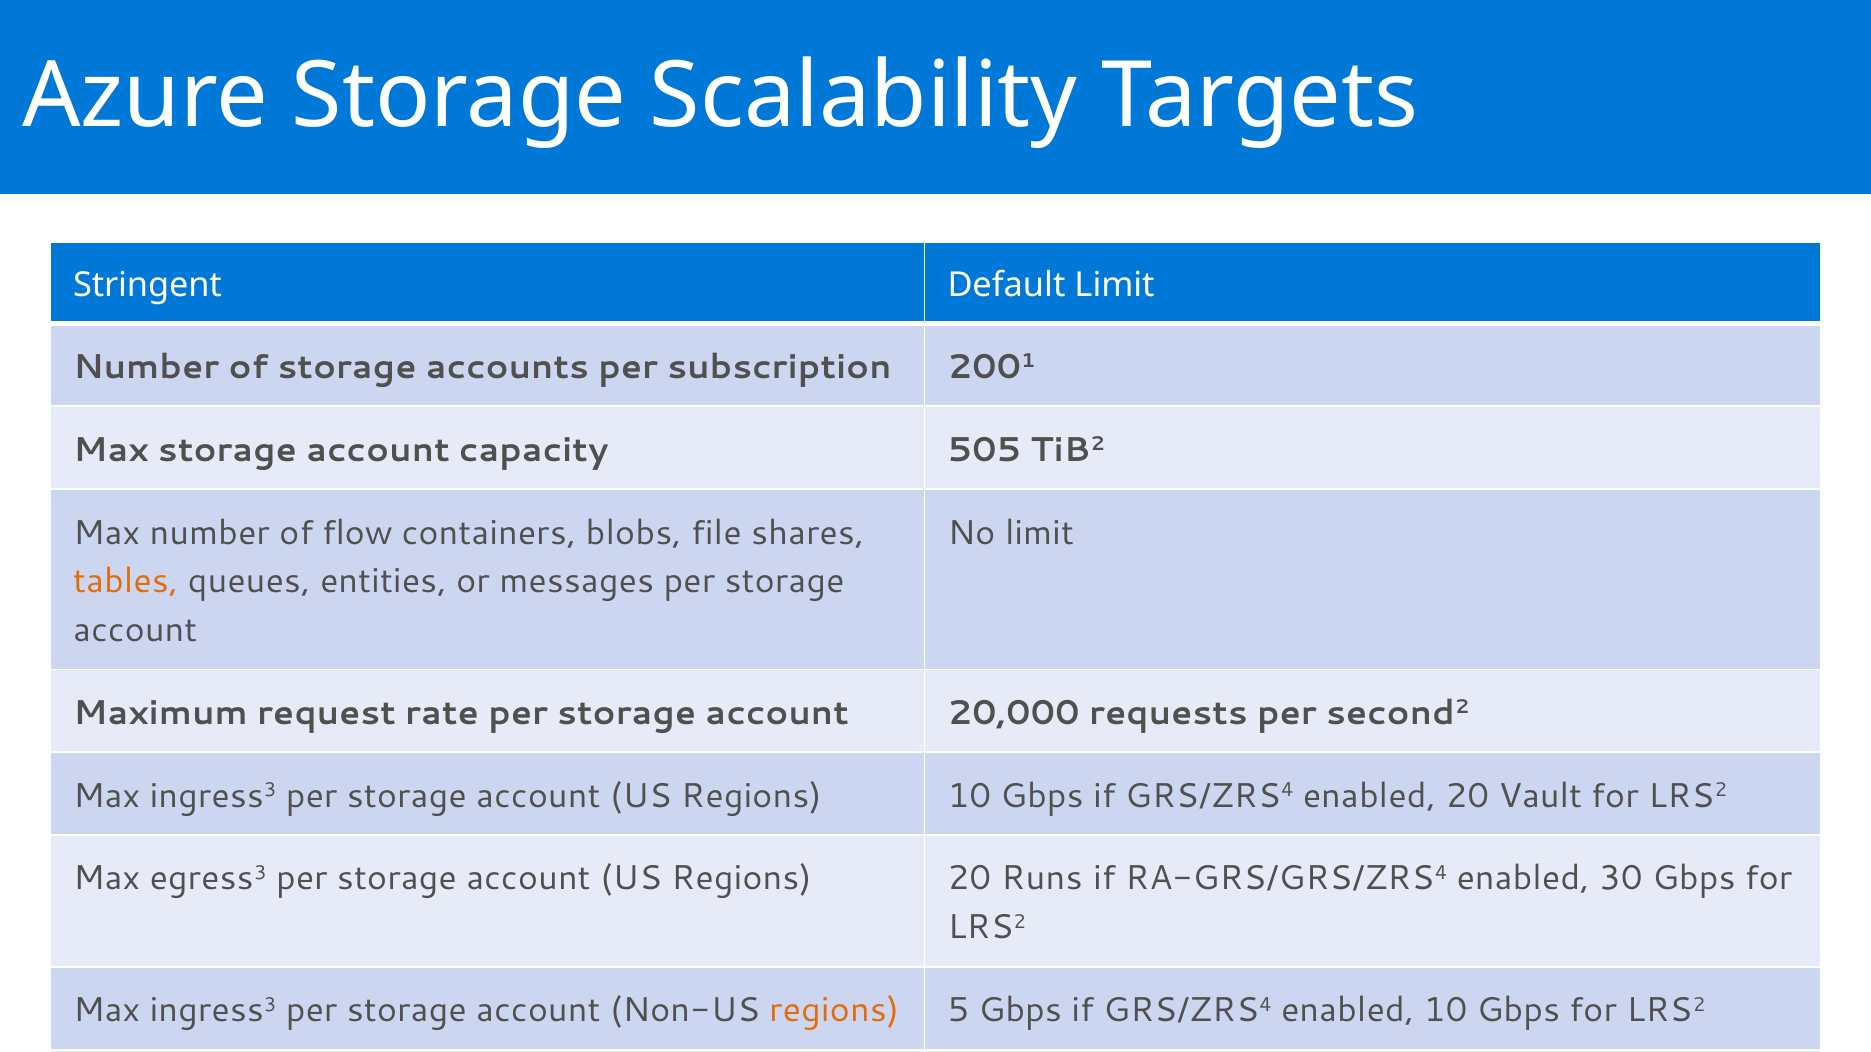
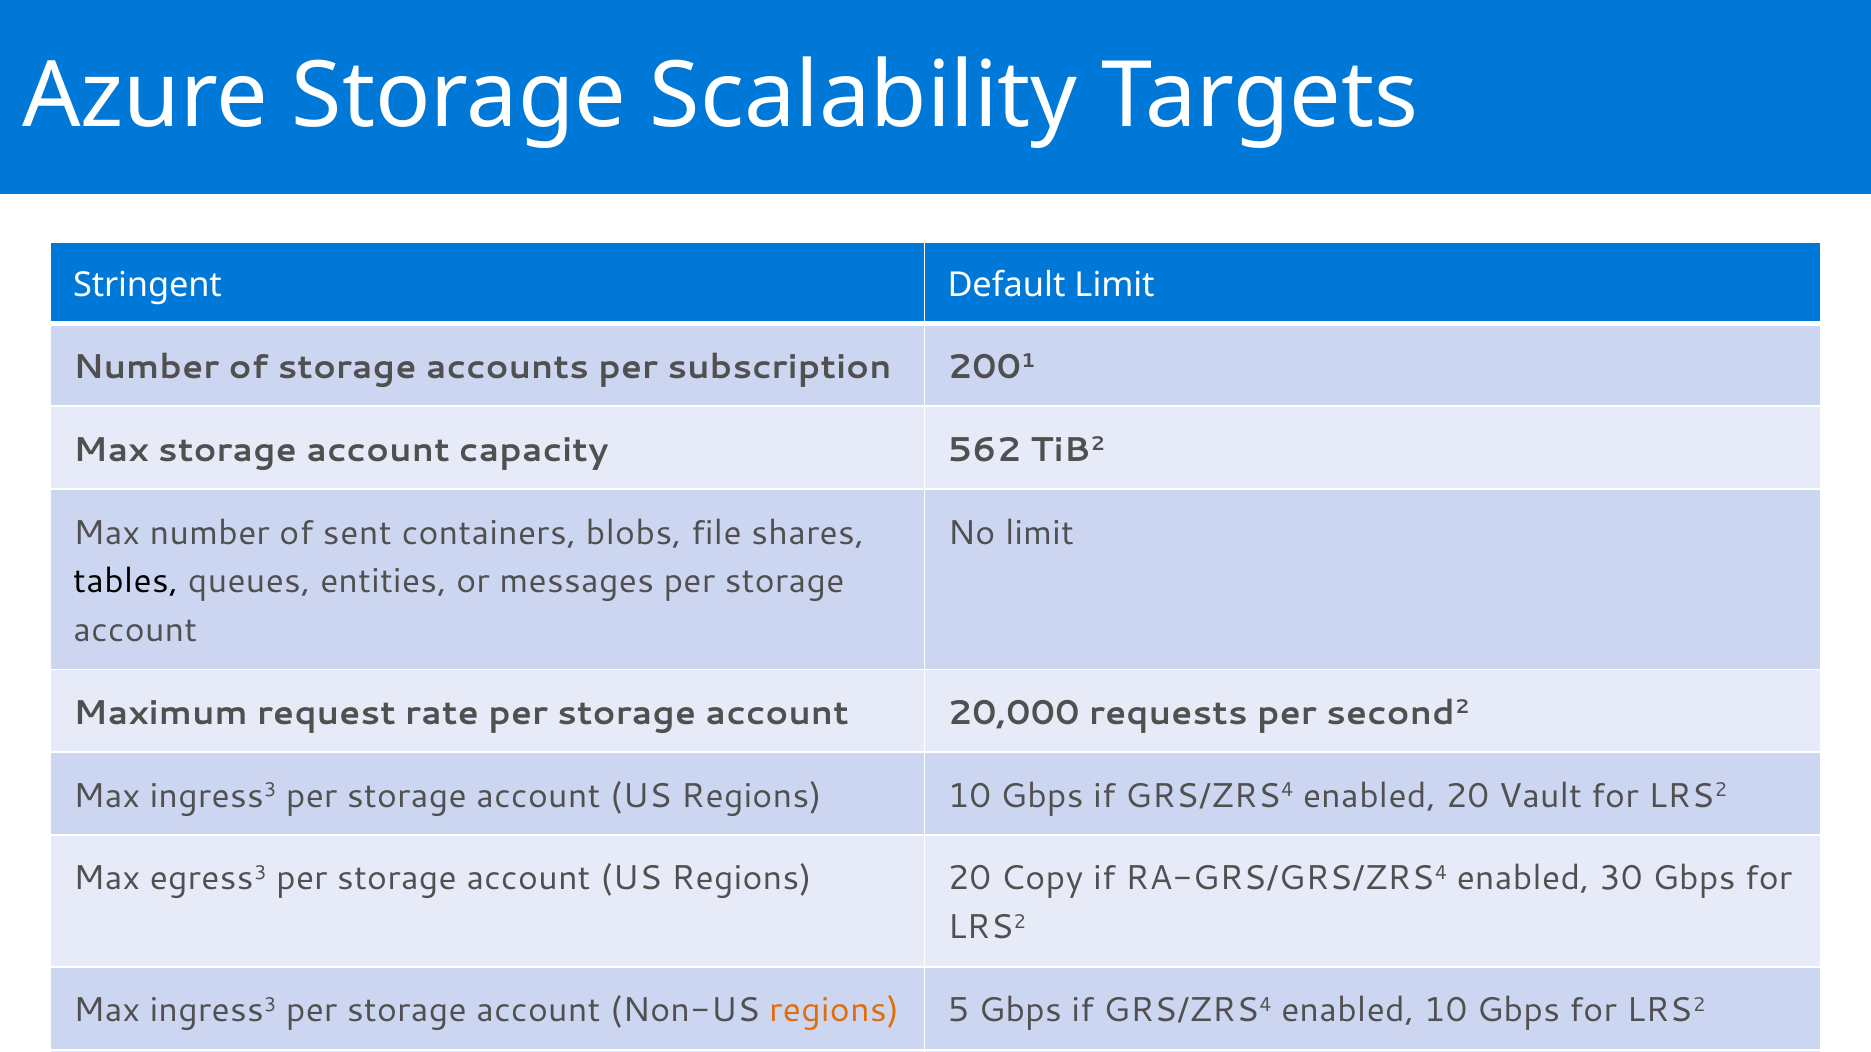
505: 505 -> 562 (984, 450)
flow: flow -> sent (357, 533)
tables colour: orange -> black (126, 581)
Runs: Runs -> Copy (1042, 879)
